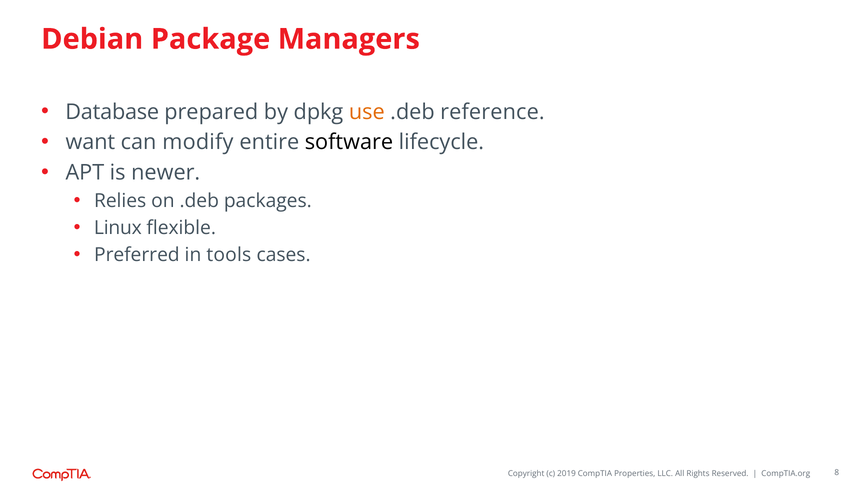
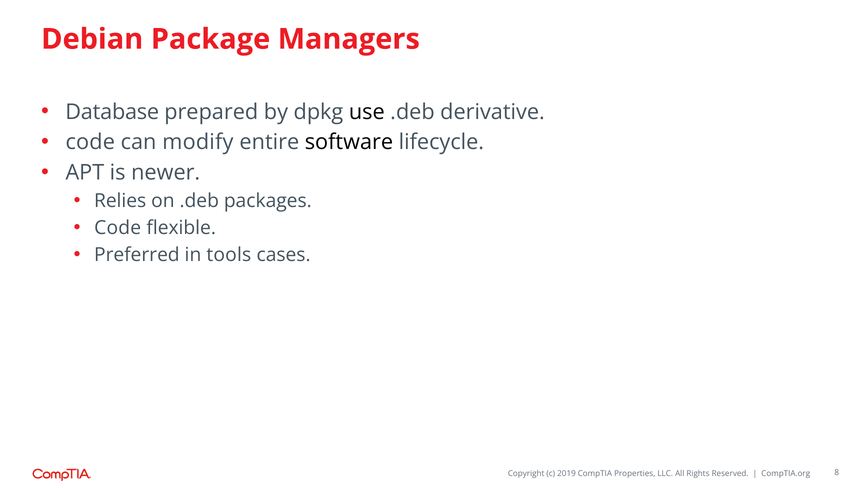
use colour: orange -> black (367, 112)
reference: reference -> derivative (493, 112)
want: want -> code (90, 142)
Linux: Linux -> Code (118, 228)
